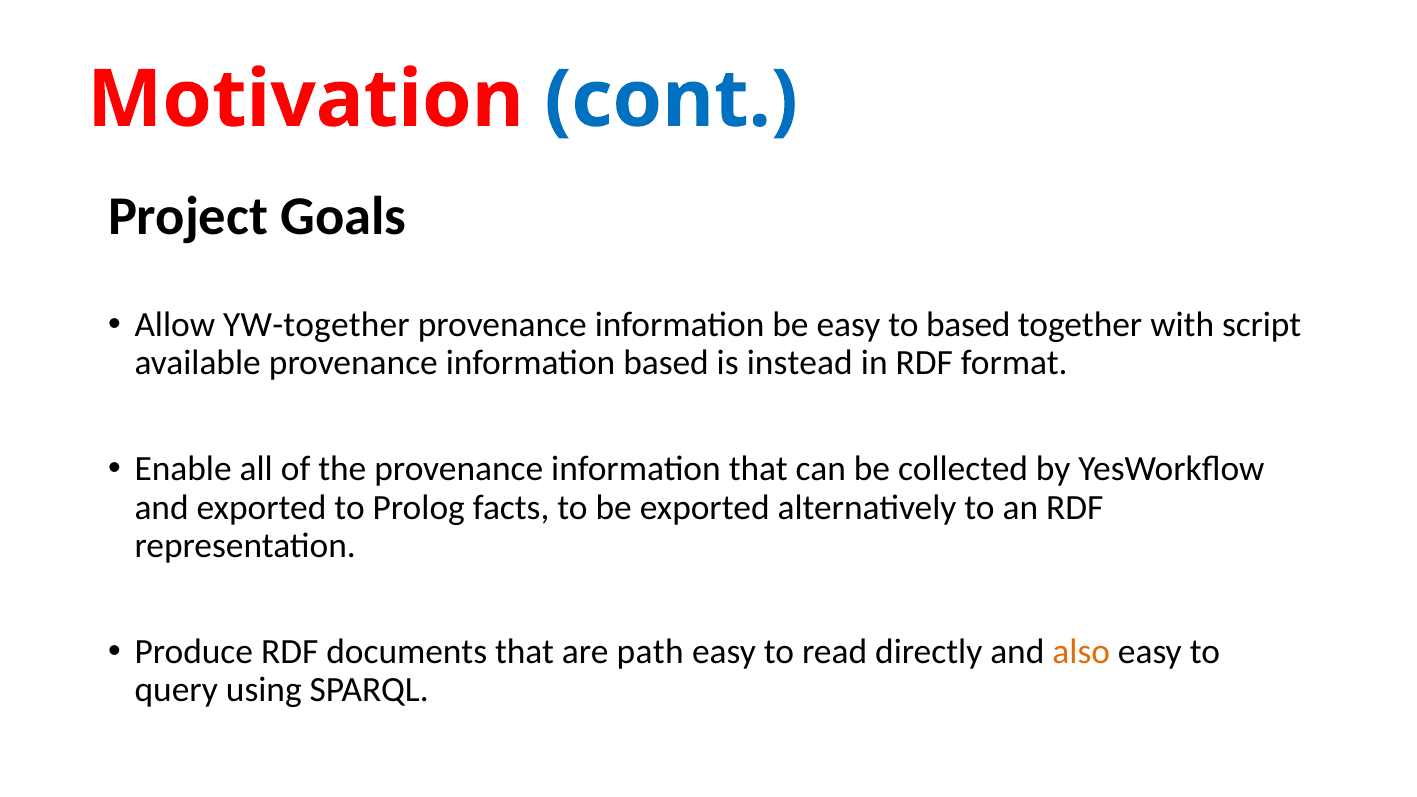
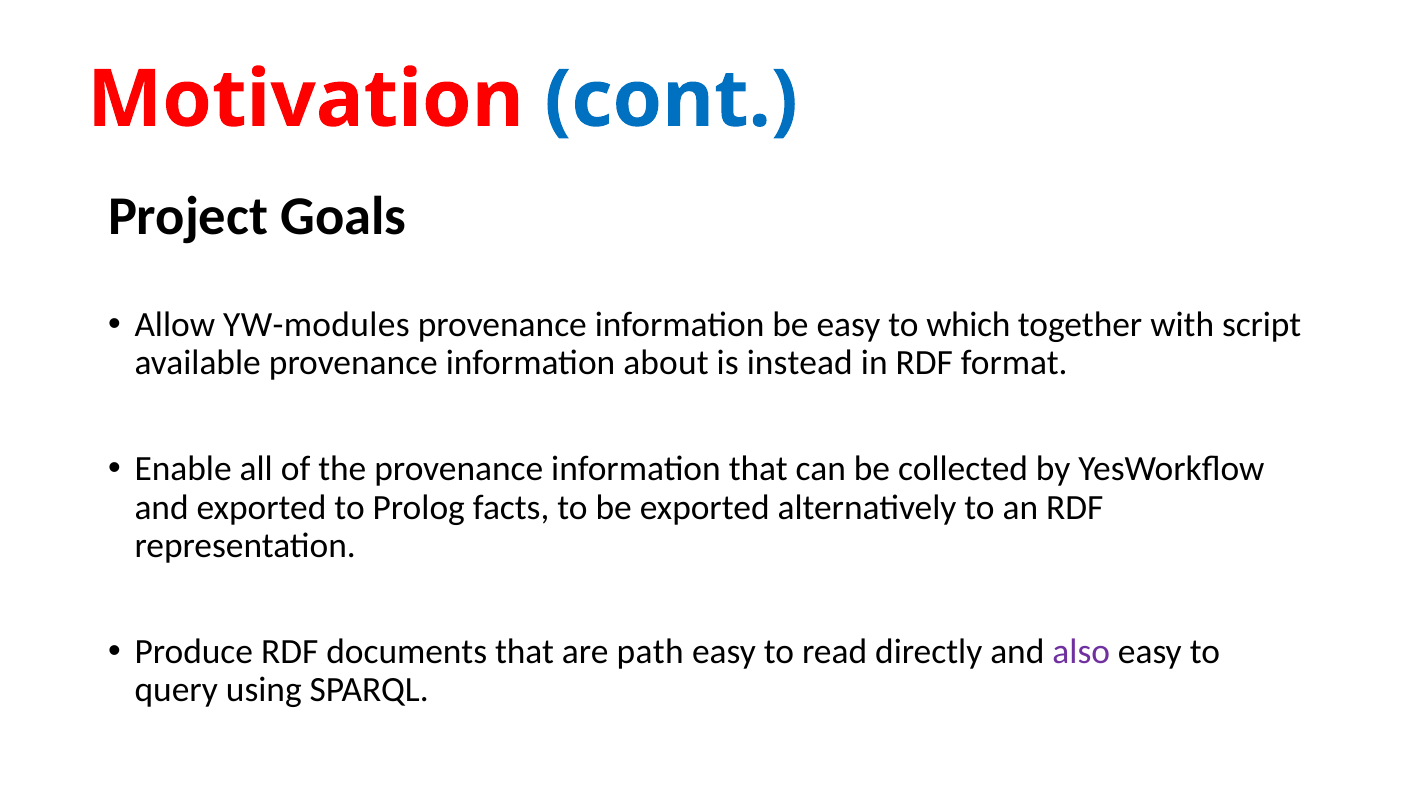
YW-together: YW-together -> YW-modules (316, 325)
to based: based -> which (968, 325)
information based: based -> about (666, 363)
also colour: orange -> purple (1081, 652)
